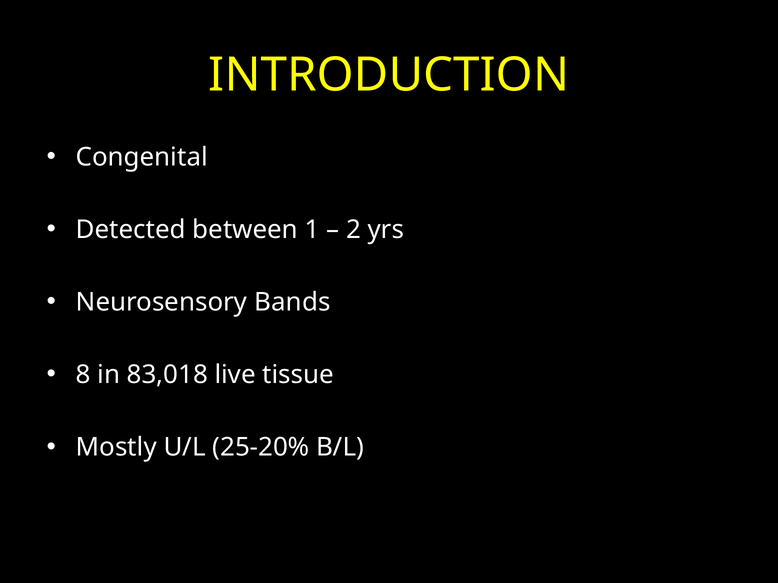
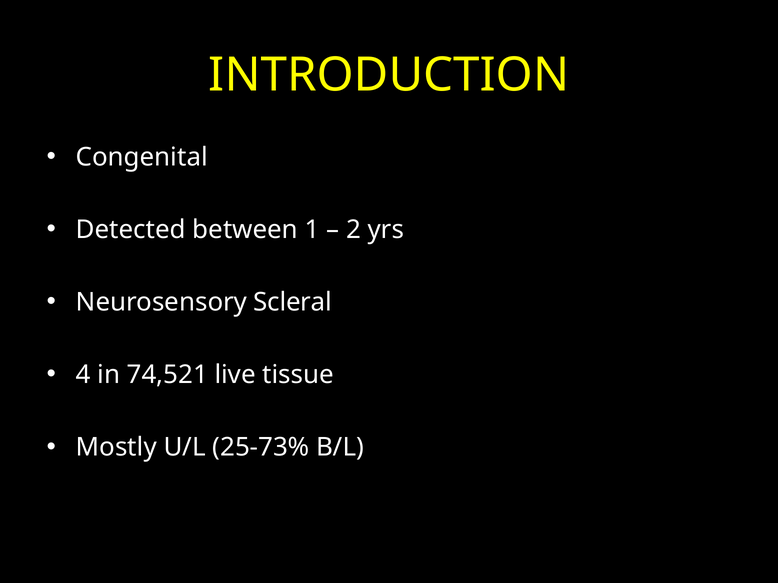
Bands: Bands -> Scleral (293, 303)
8: 8 -> 4 (83, 375)
83,018: 83,018 -> 74,521 (167, 375)
25-20%: 25-20% -> 25-73% (261, 448)
